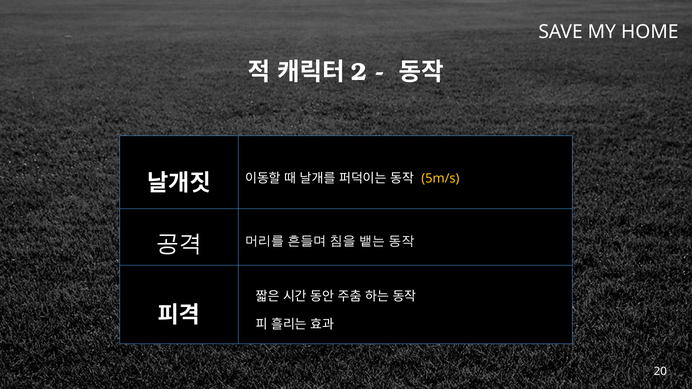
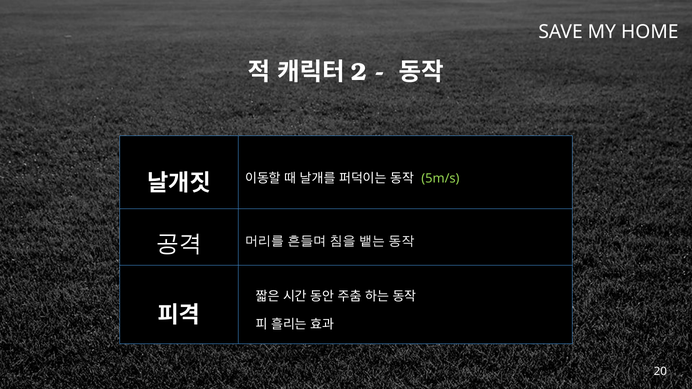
5m/s colour: yellow -> light green (440, 178)
